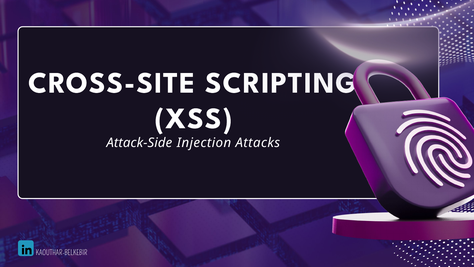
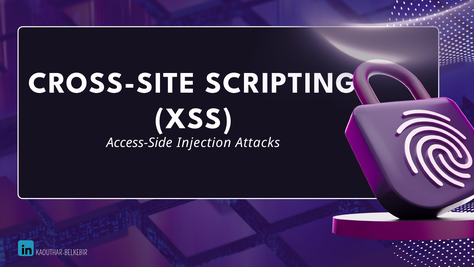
Attack-Side: Attack-Side -> Access-Side (139, 143)
